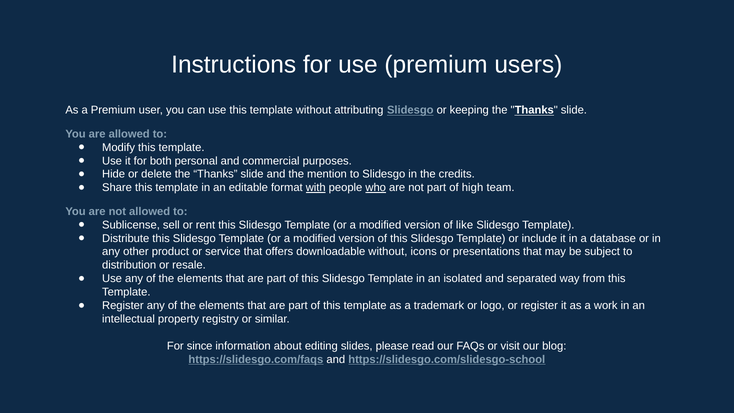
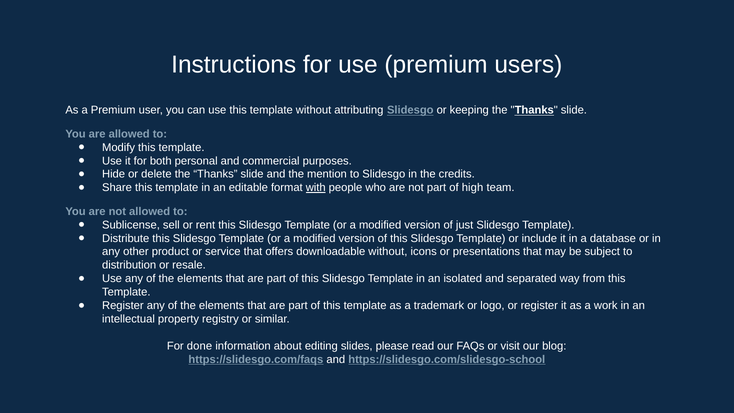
who underline: present -> none (376, 188)
like: like -> just (465, 225)
since: since -> done (200, 346)
